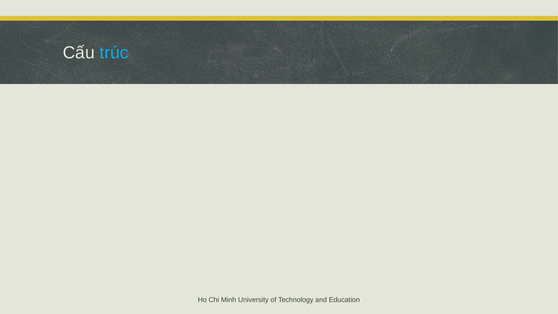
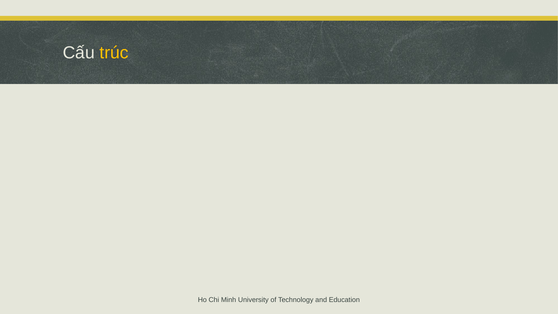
trúc colour: light blue -> yellow (114, 53)
